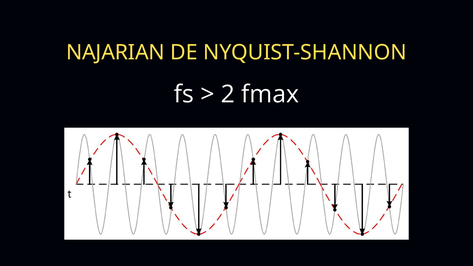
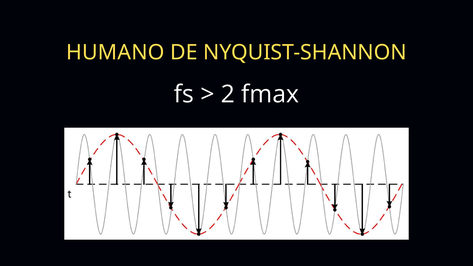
NAJARIAN: NAJARIAN -> HUMANO (115, 52)
